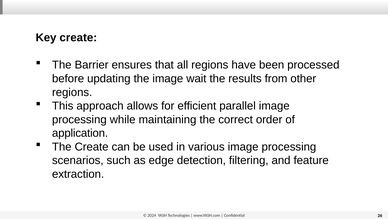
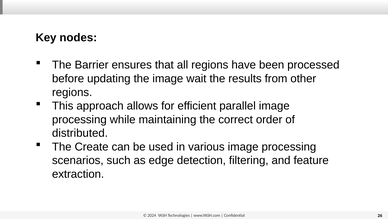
Key create: create -> nodes (78, 38)
application: application -> distributed (80, 133)
